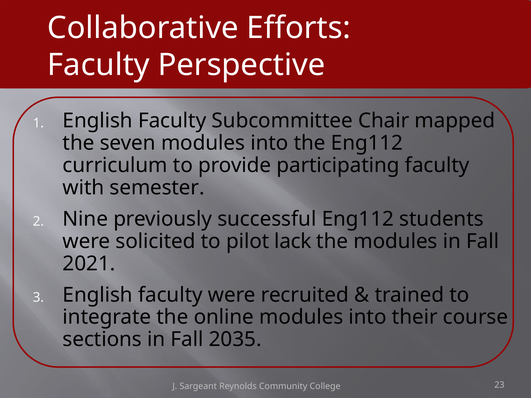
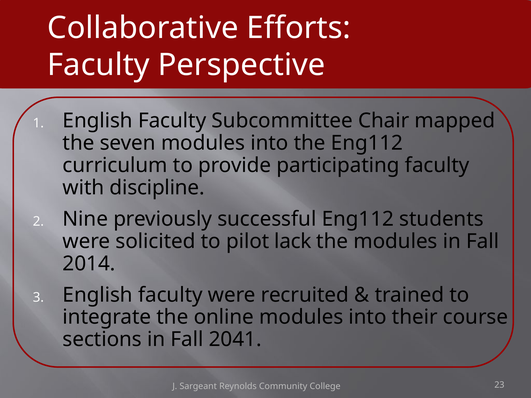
semester: semester -> discipline (157, 188)
2021: 2021 -> 2014 (89, 264)
2035: 2035 -> 2041 (235, 340)
